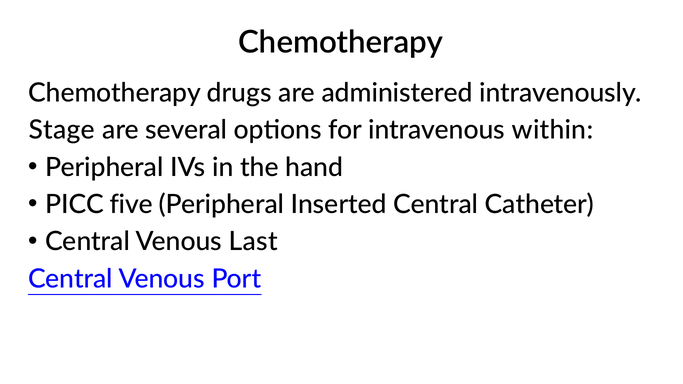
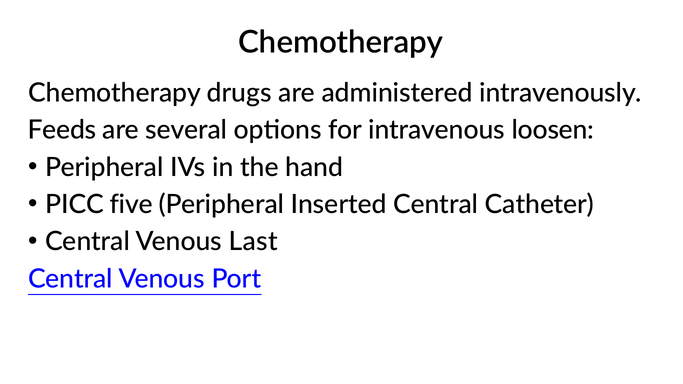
Stage: Stage -> Feeds (62, 130)
within: within -> loosen (553, 130)
